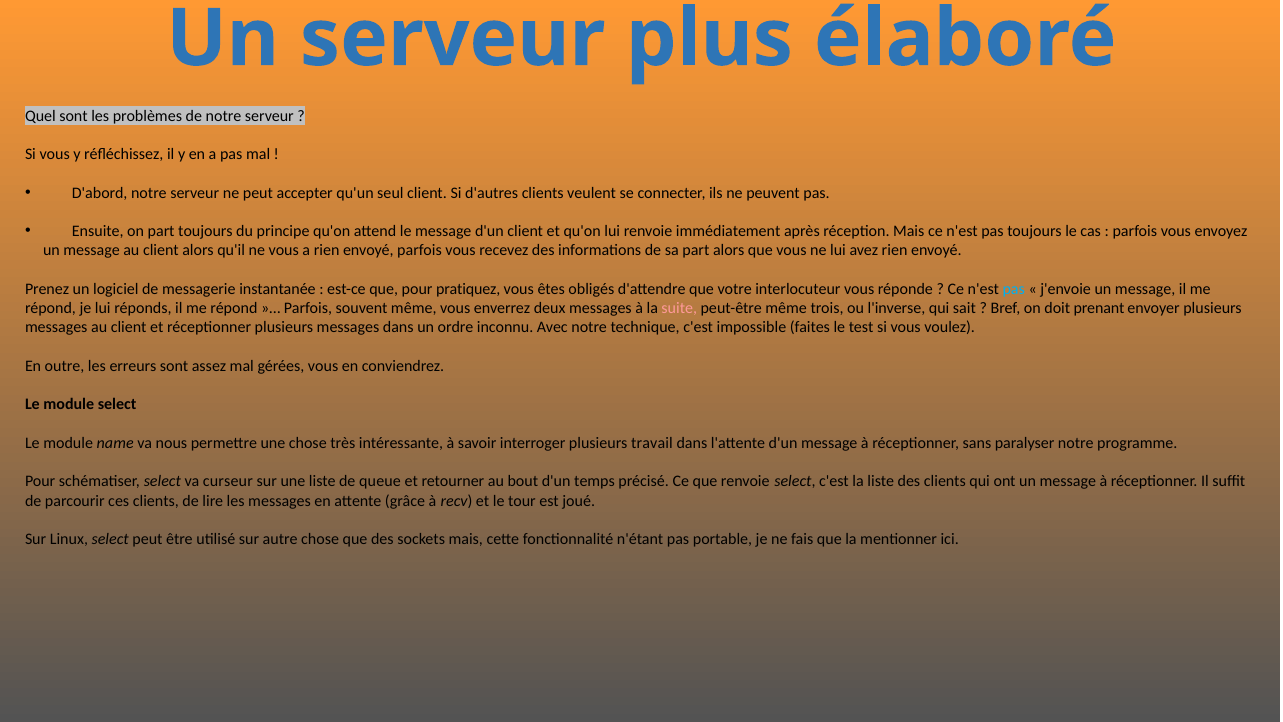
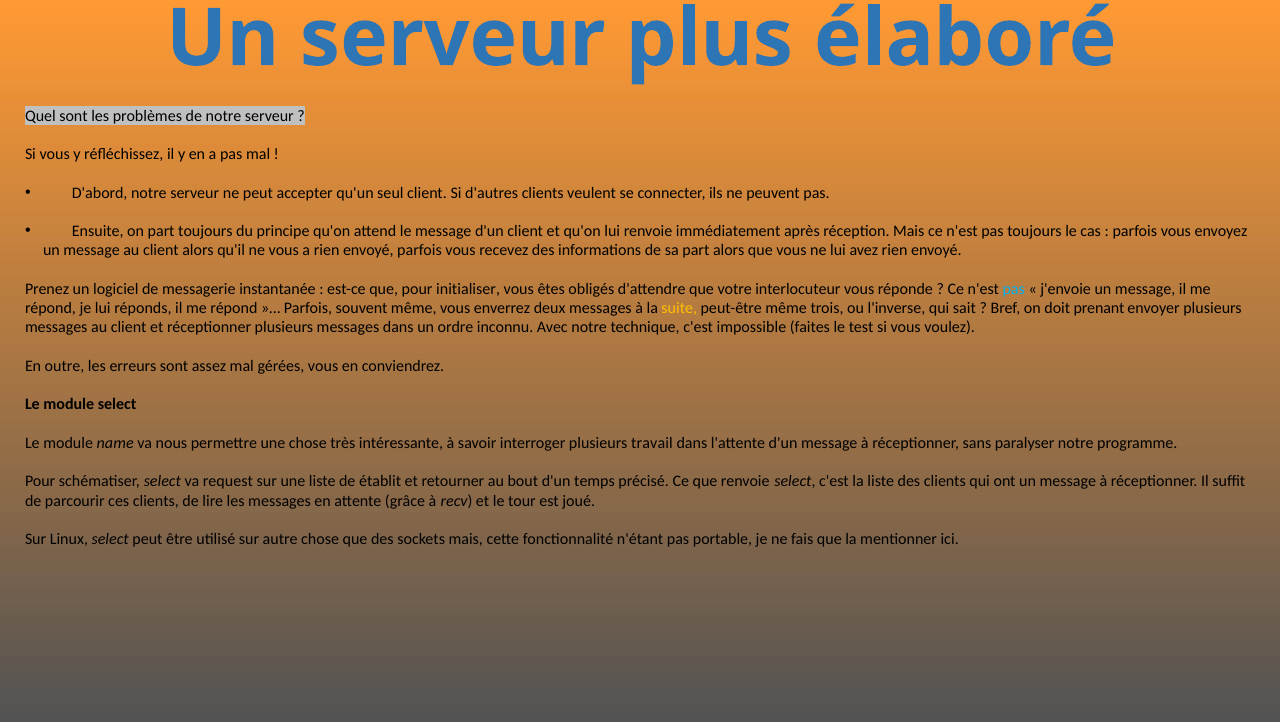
pratiquez: pratiquez -> initialiser (468, 289)
suite colour: pink -> yellow (679, 308)
curseur: curseur -> request (228, 481)
queue: queue -> établit (380, 481)
